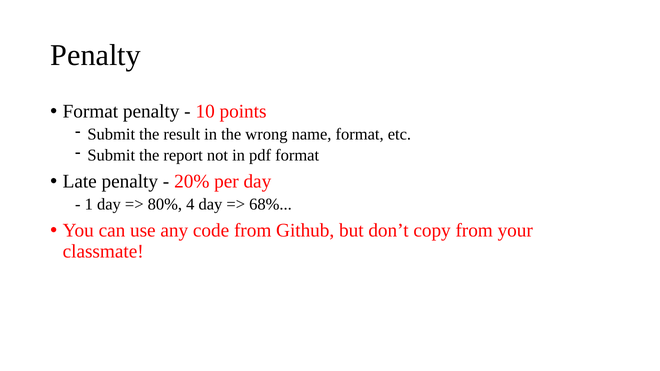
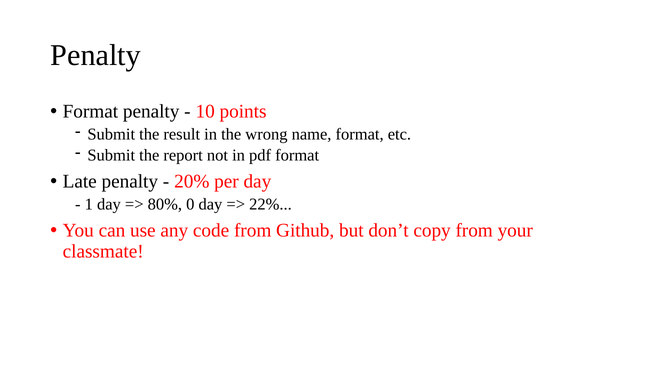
4: 4 -> 0 (190, 204)
68%: 68% -> 22% (270, 204)
